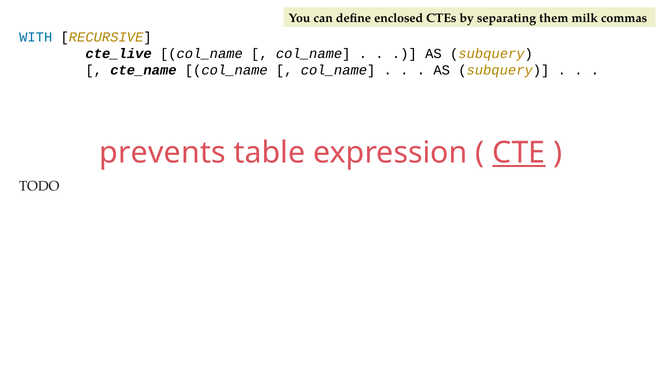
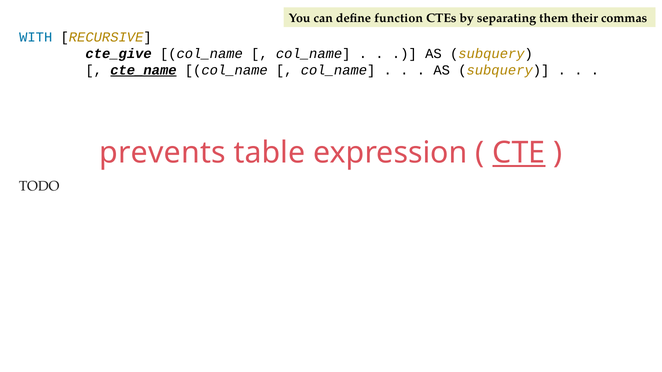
enclosed: enclosed -> function (399, 18)
milk: milk -> their (585, 18)
cte_live: cte_live -> cte_give (119, 54)
cte_name underline: none -> present (143, 70)
